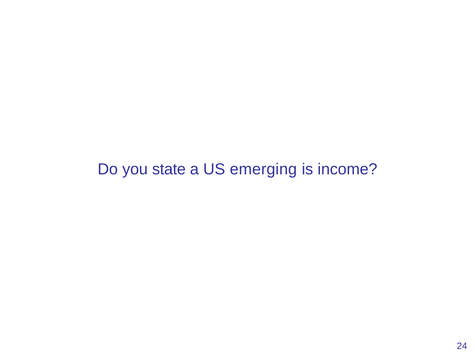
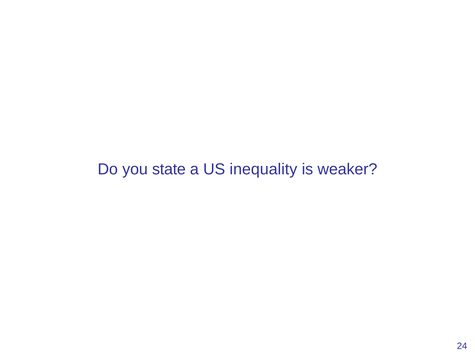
emerging: emerging -> inequality (263, 169)
income: income -> weaker (347, 169)
